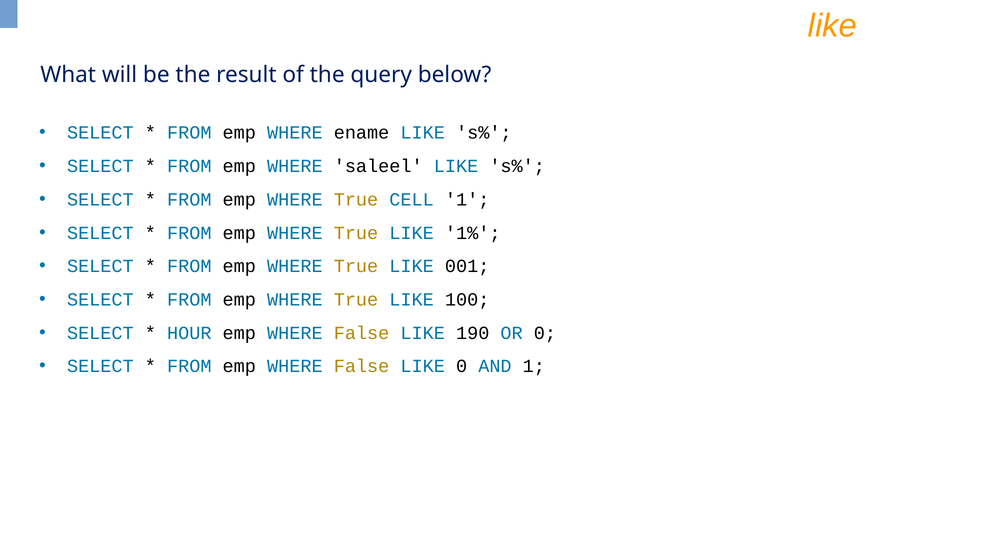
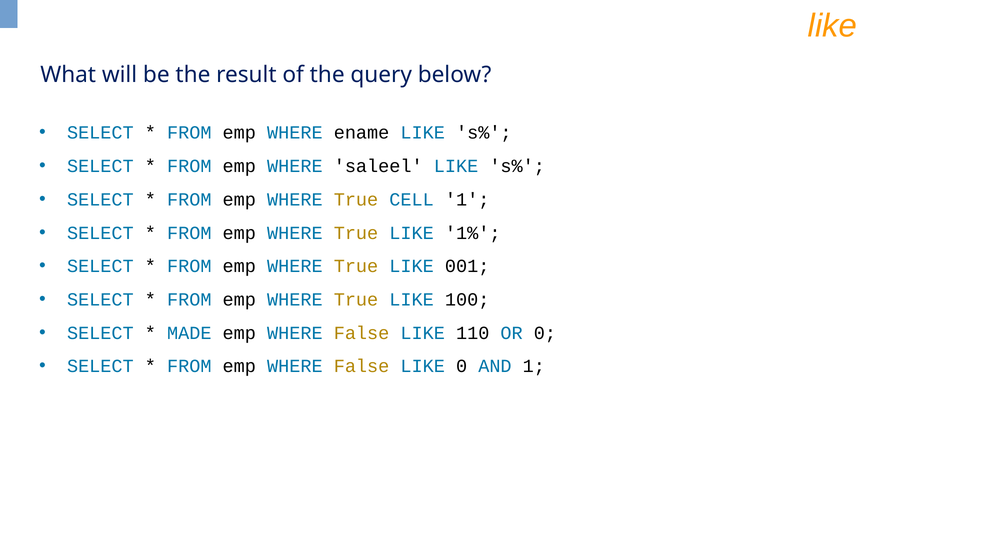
HOUR: HOUR -> MADE (189, 333)
190: 190 -> 110 (473, 333)
